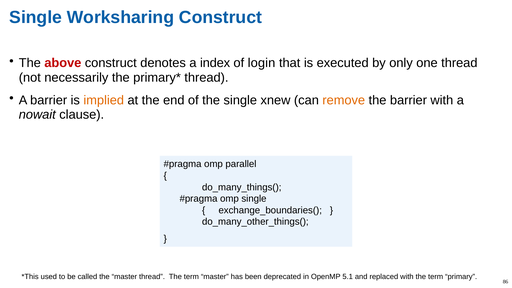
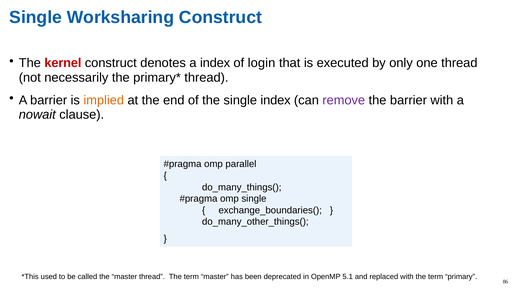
above: above -> kernel (63, 63)
single xnew: xnew -> index (276, 100)
remove colour: orange -> purple (344, 100)
